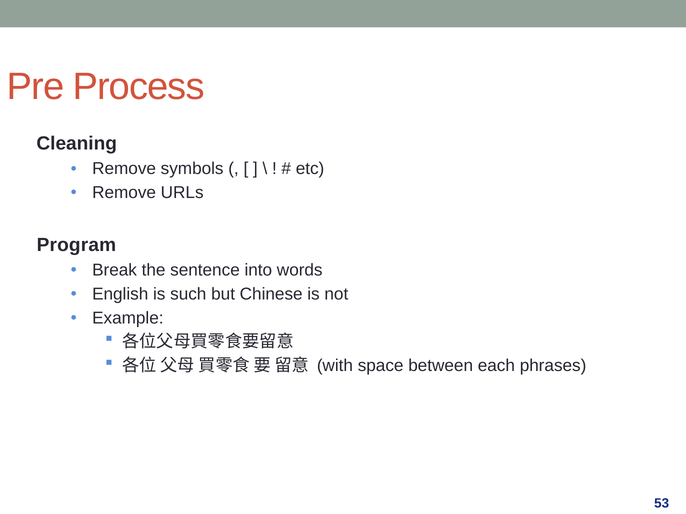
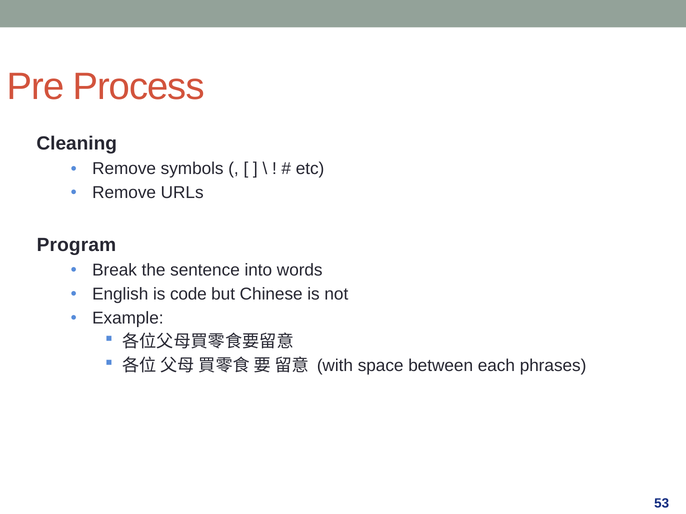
such: such -> code (188, 294)
